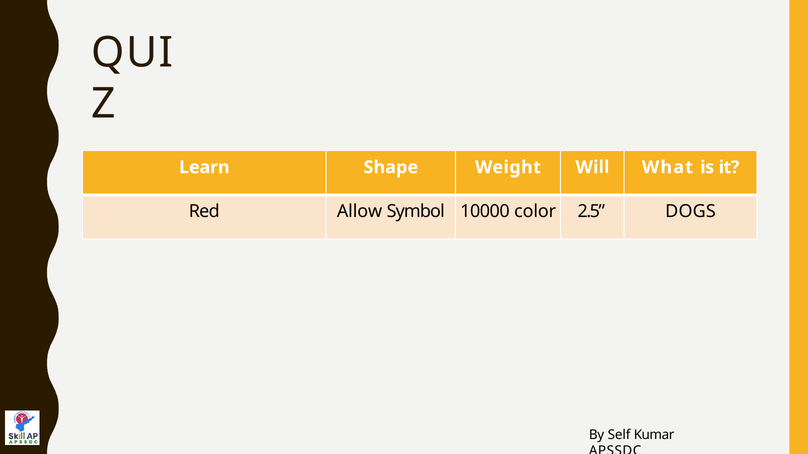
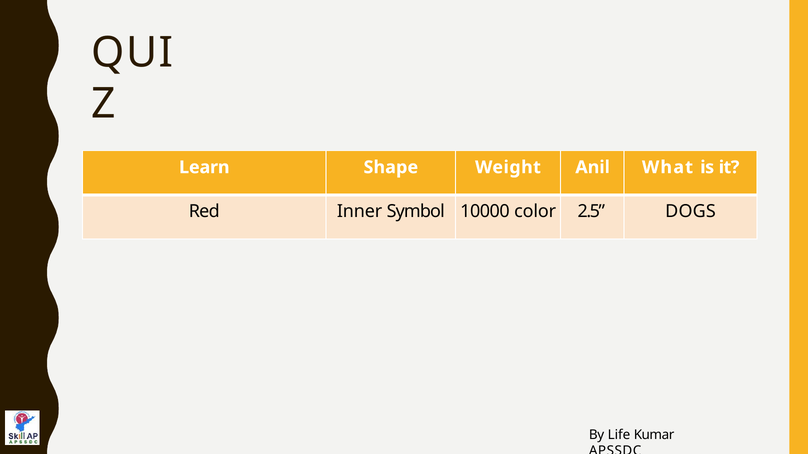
Will: Will -> Anil (593, 167)
Allow: Allow -> Inner (360, 212)
Self: Self -> Life (619, 435)
